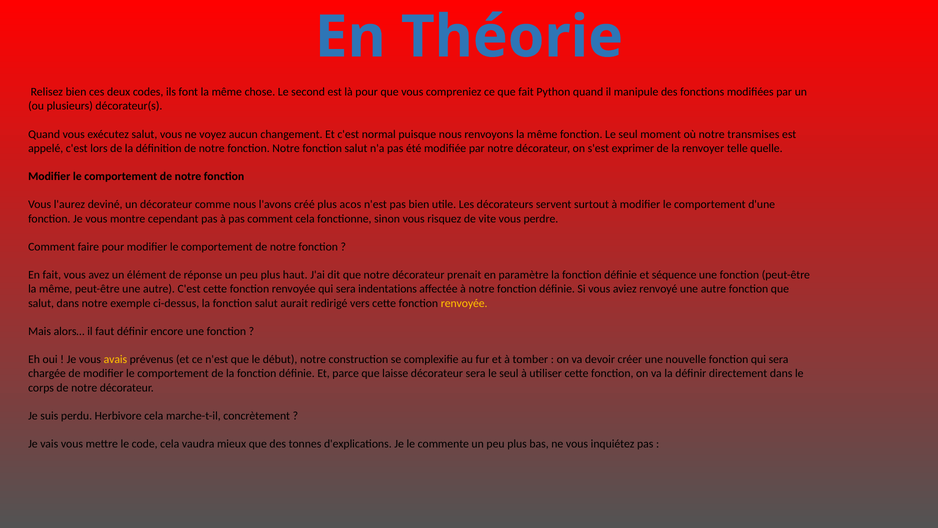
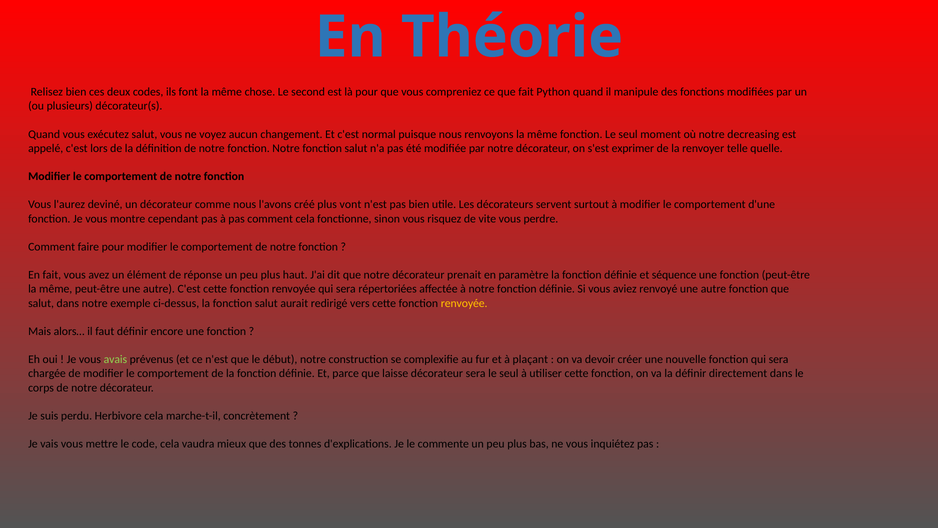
transmises: transmises -> decreasing (753, 134)
acos: acos -> vont (350, 204)
indentations: indentations -> répertoriées (388, 289)
avais colour: yellow -> light green (115, 359)
tomber: tomber -> plaçant (530, 359)
